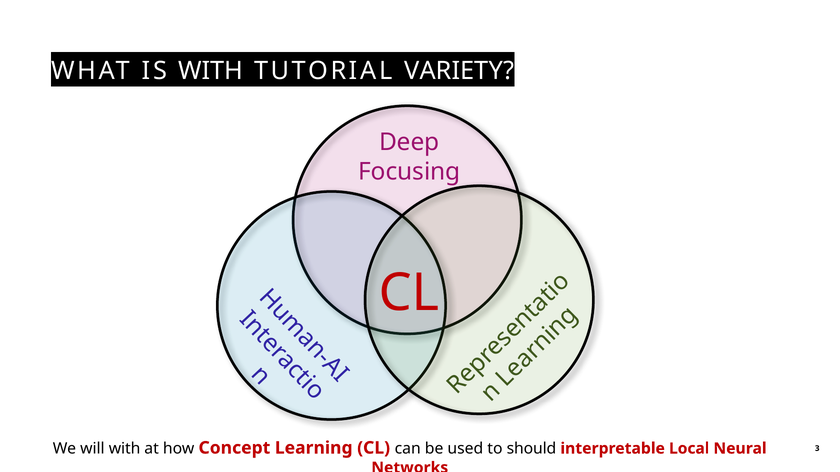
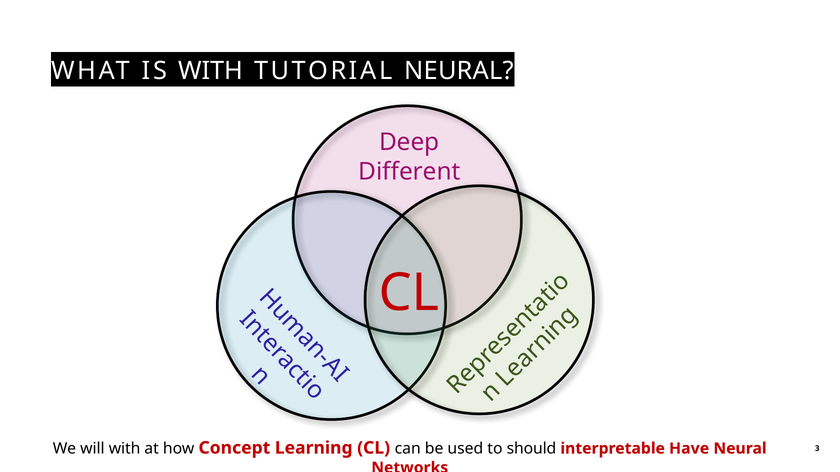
TUTORIAL VARIETY: VARIETY -> NEURAL (459, 71)
Focusing: Focusing -> Different (409, 172)
Local: Local -> Have (689, 449)
